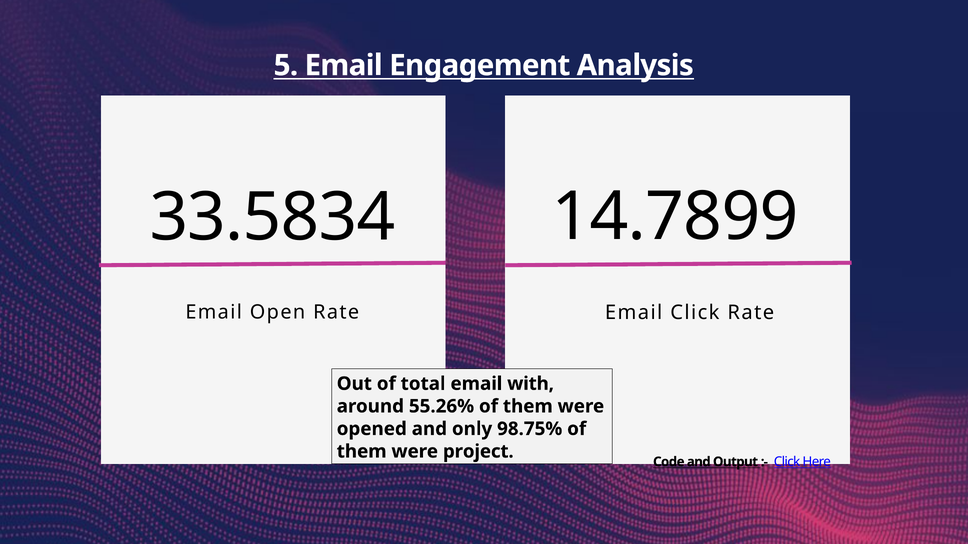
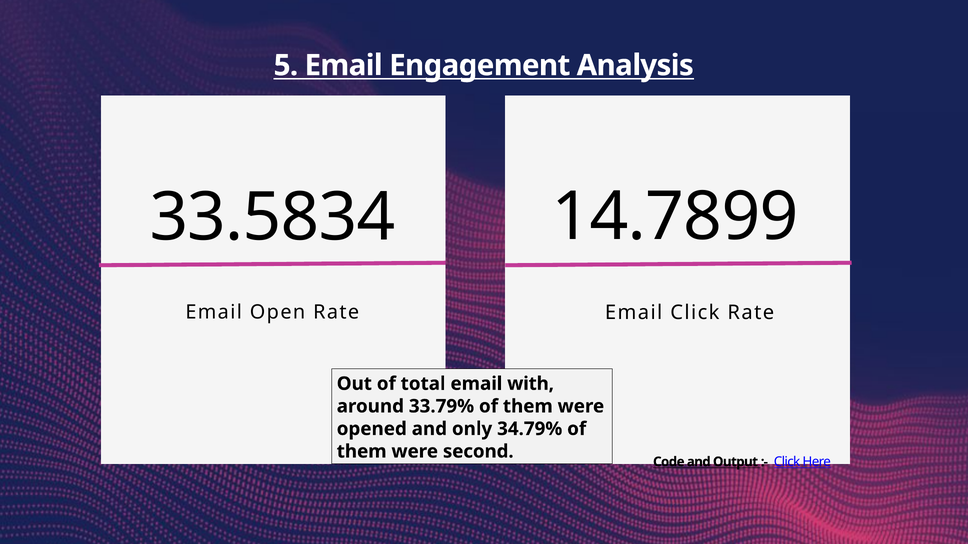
55.26%: 55.26% -> 33.79% (441, 407)
98.75%: 98.75% -> 34.79% (530, 429)
project: project -> second (478, 452)
